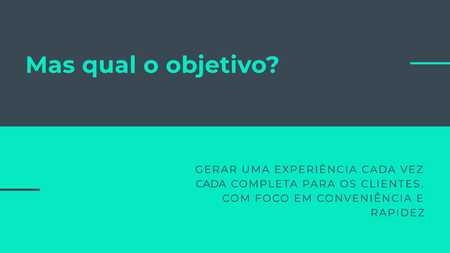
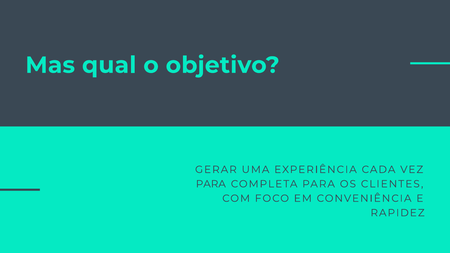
CADA: CADA -> PARA (211, 184)
